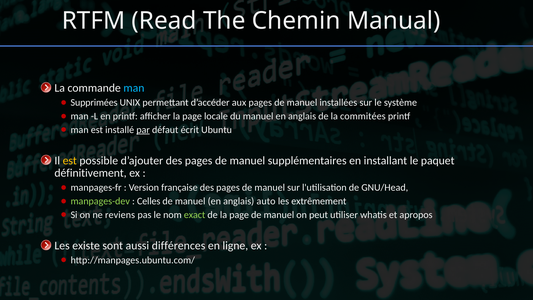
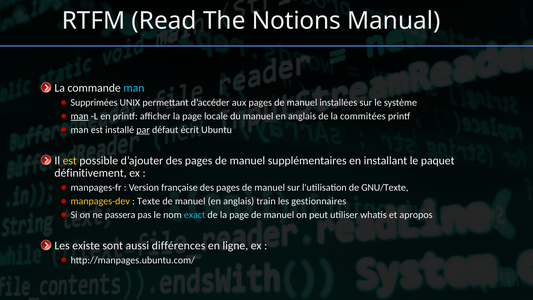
Chemin: Chemin -> Notions (296, 21)
man underline: none -> present (80, 116)
GNU/Head: GNU/Head -> GNU/Texte (385, 187)
manpages-dev colour: light green -> yellow (100, 201)
Celles: Celles -> Texte (149, 201)
auto: auto -> train (266, 201)
extrêmement: extrêmement -> gestionnaires (319, 201)
reviens: reviens -> passera (120, 215)
exact colour: light green -> light blue (195, 215)
